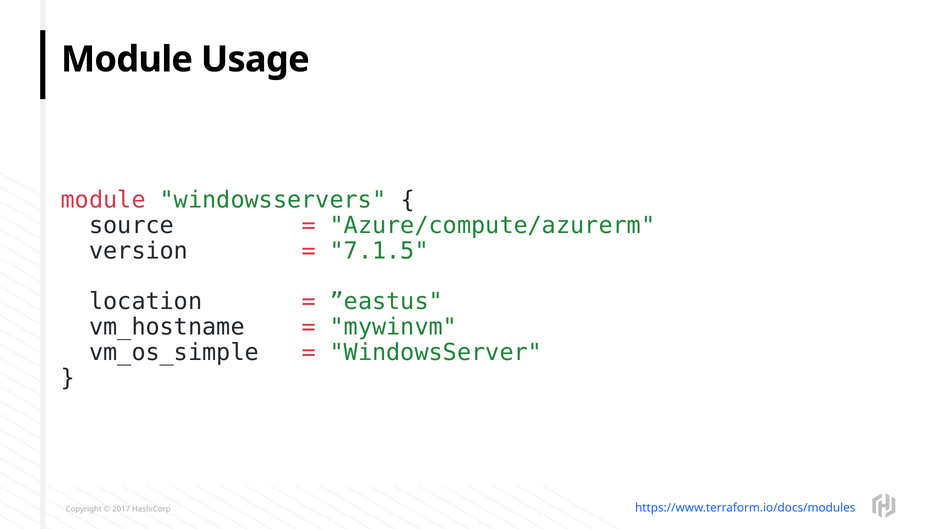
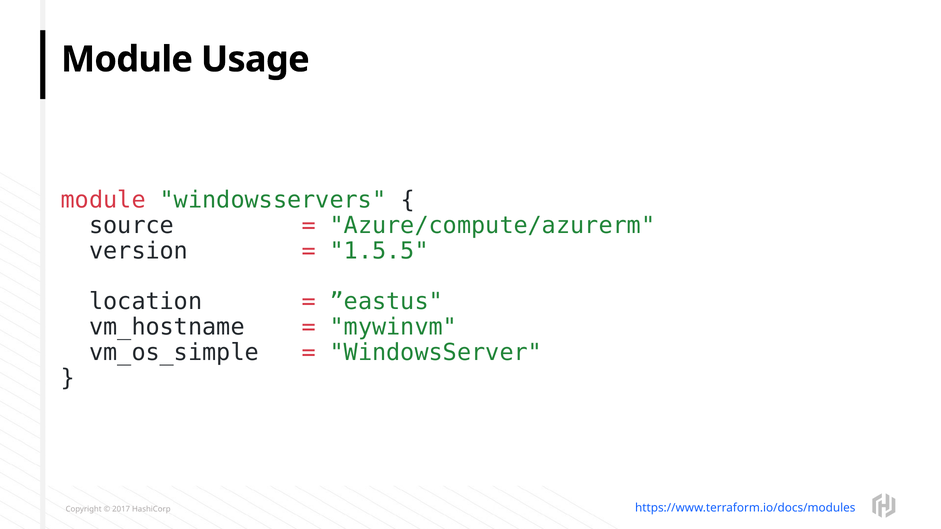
7.1.5: 7.1.5 -> 1.5.5 (379, 251)
